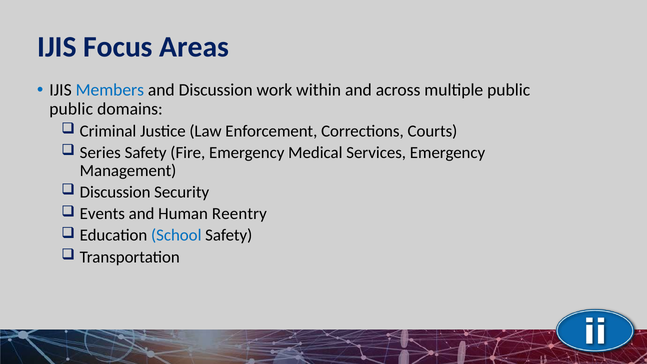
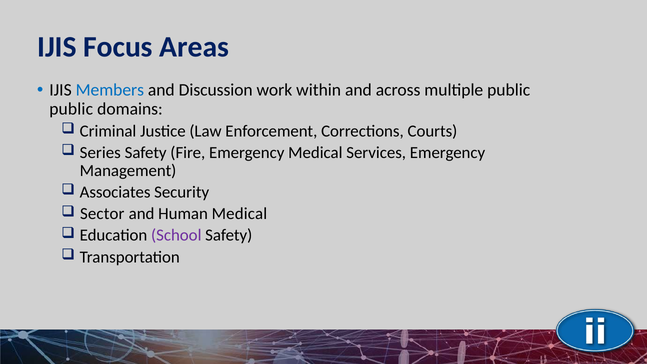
Discussion: Discussion -> Associates (115, 192)
Events: Events -> Sector (102, 214)
Human Reentry: Reentry -> Medical (239, 214)
School colour: blue -> purple (176, 235)
